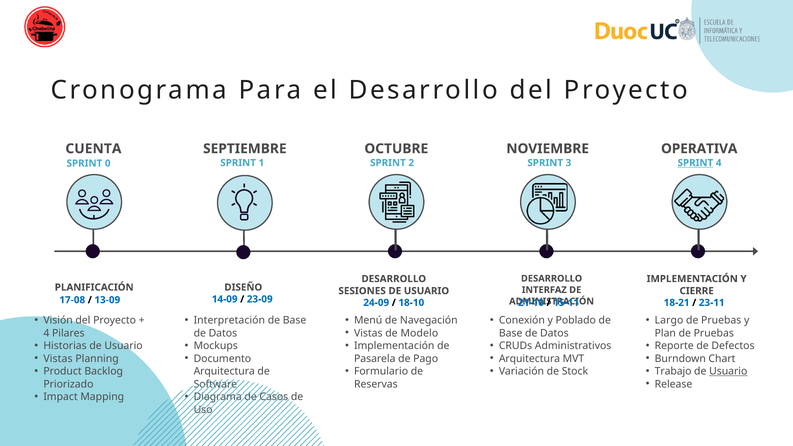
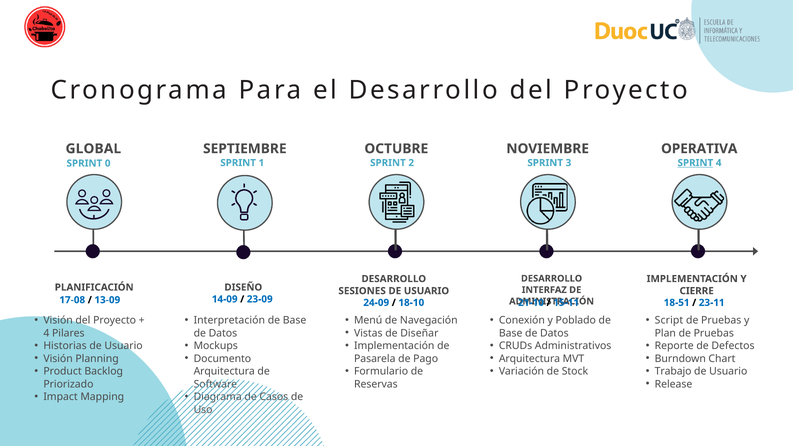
CUENTA: CUENTA -> GLOBAL (93, 149)
18-21: 18-21 -> 18-51 (677, 303)
Largo: Largo -> Script (669, 320)
Modelo: Modelo -> Diseñar (419, 333)
Vistas: Vistas -> Visión (58, 359)
Usuario underline: present -> none (728, 371)
